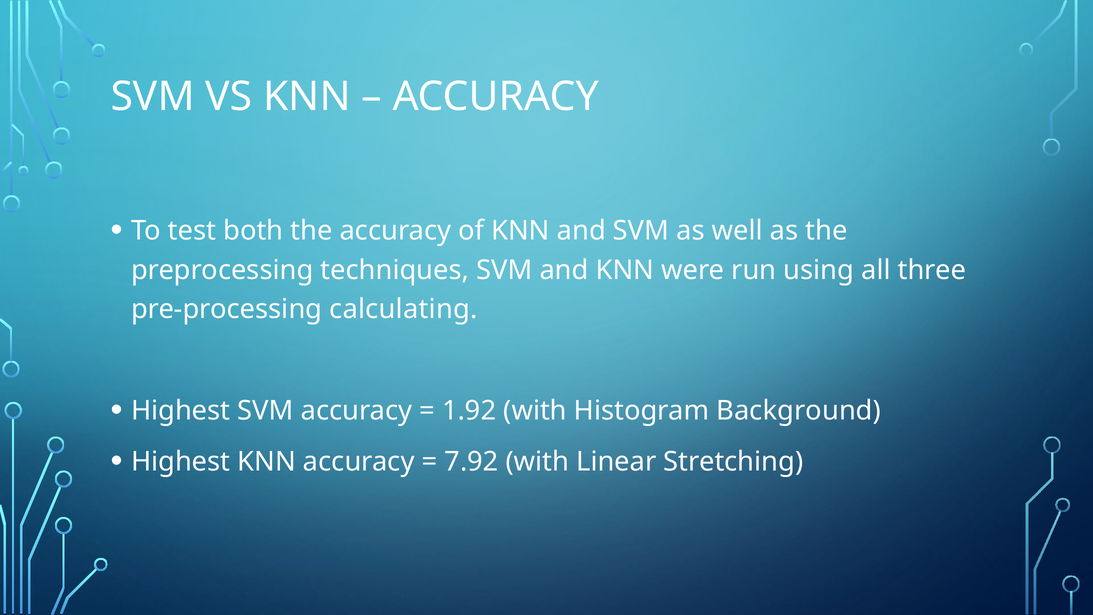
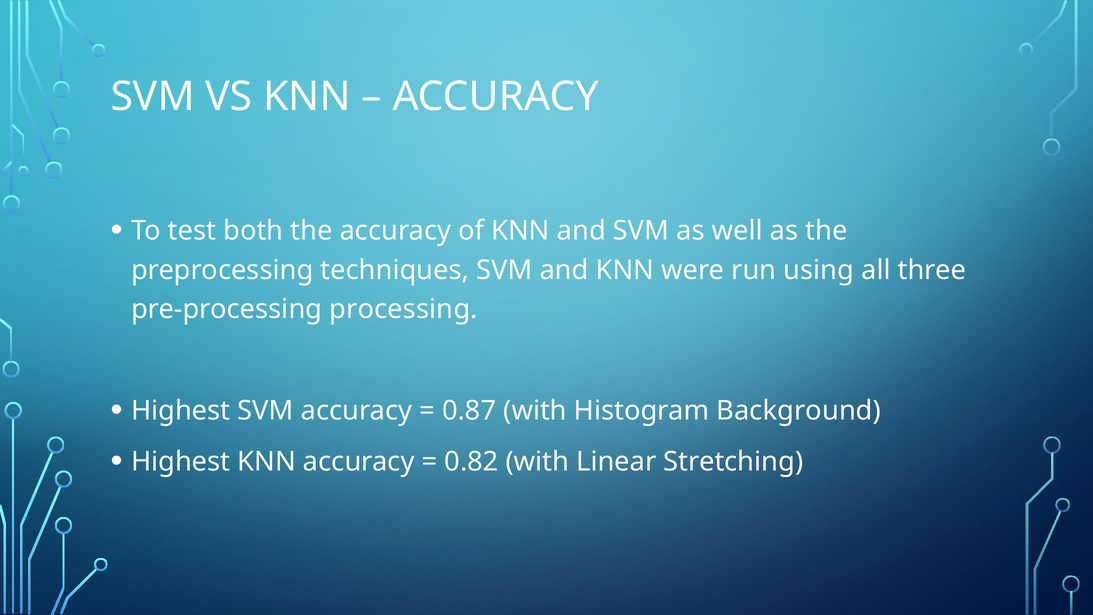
calculating: calculating -> processing (403, 309)
1.92: 1.92 -> 0.87 (469, 411)
7.92: 7.92 -> 0.82 (472, 462)
